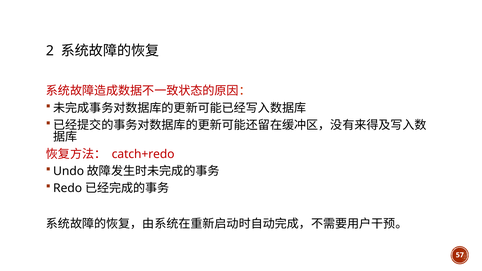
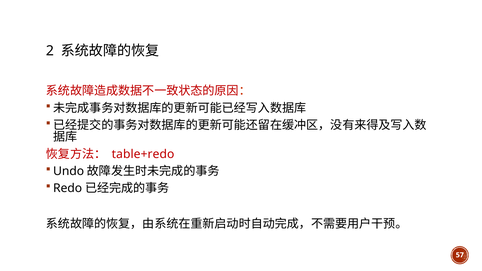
catch+redo: catch+redo -> table+redo (143, 154)
